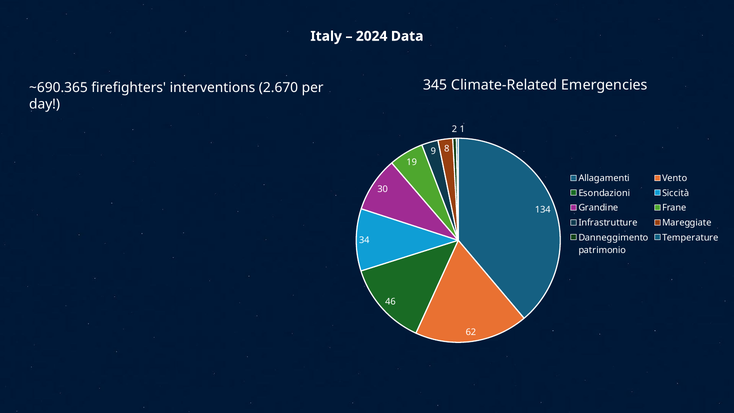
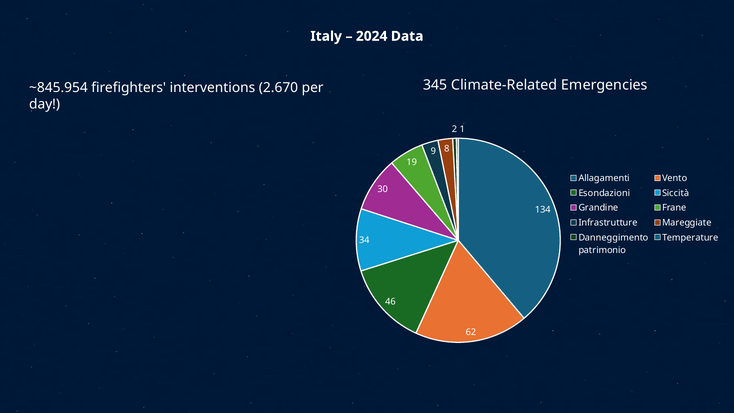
~690.365: ~690.365 -> ~845.954 (58, 88)
